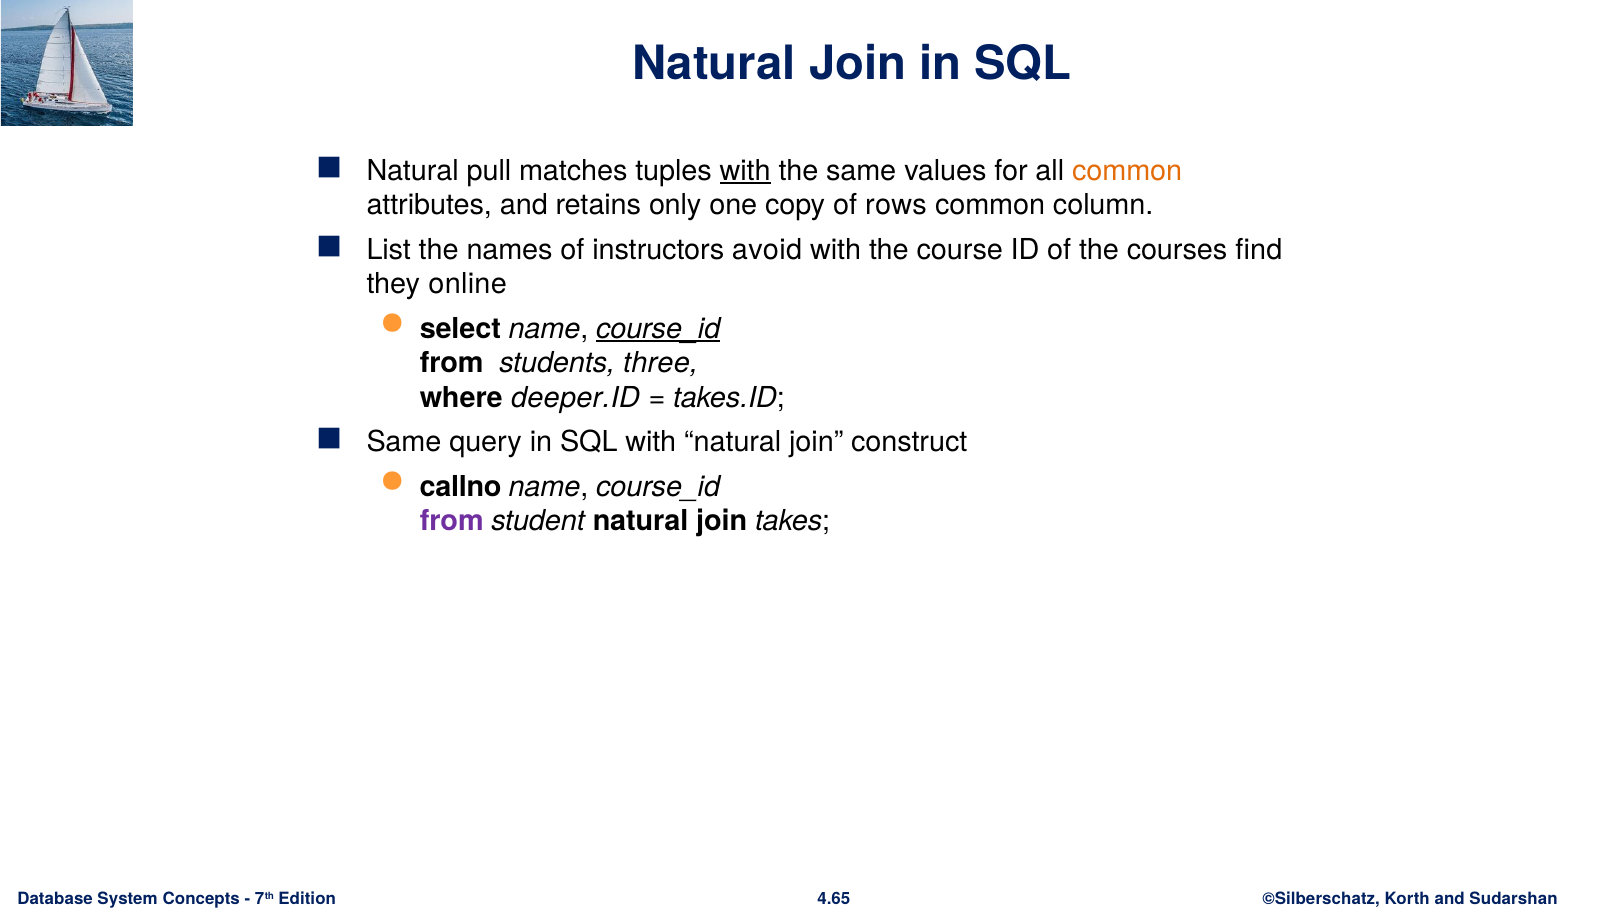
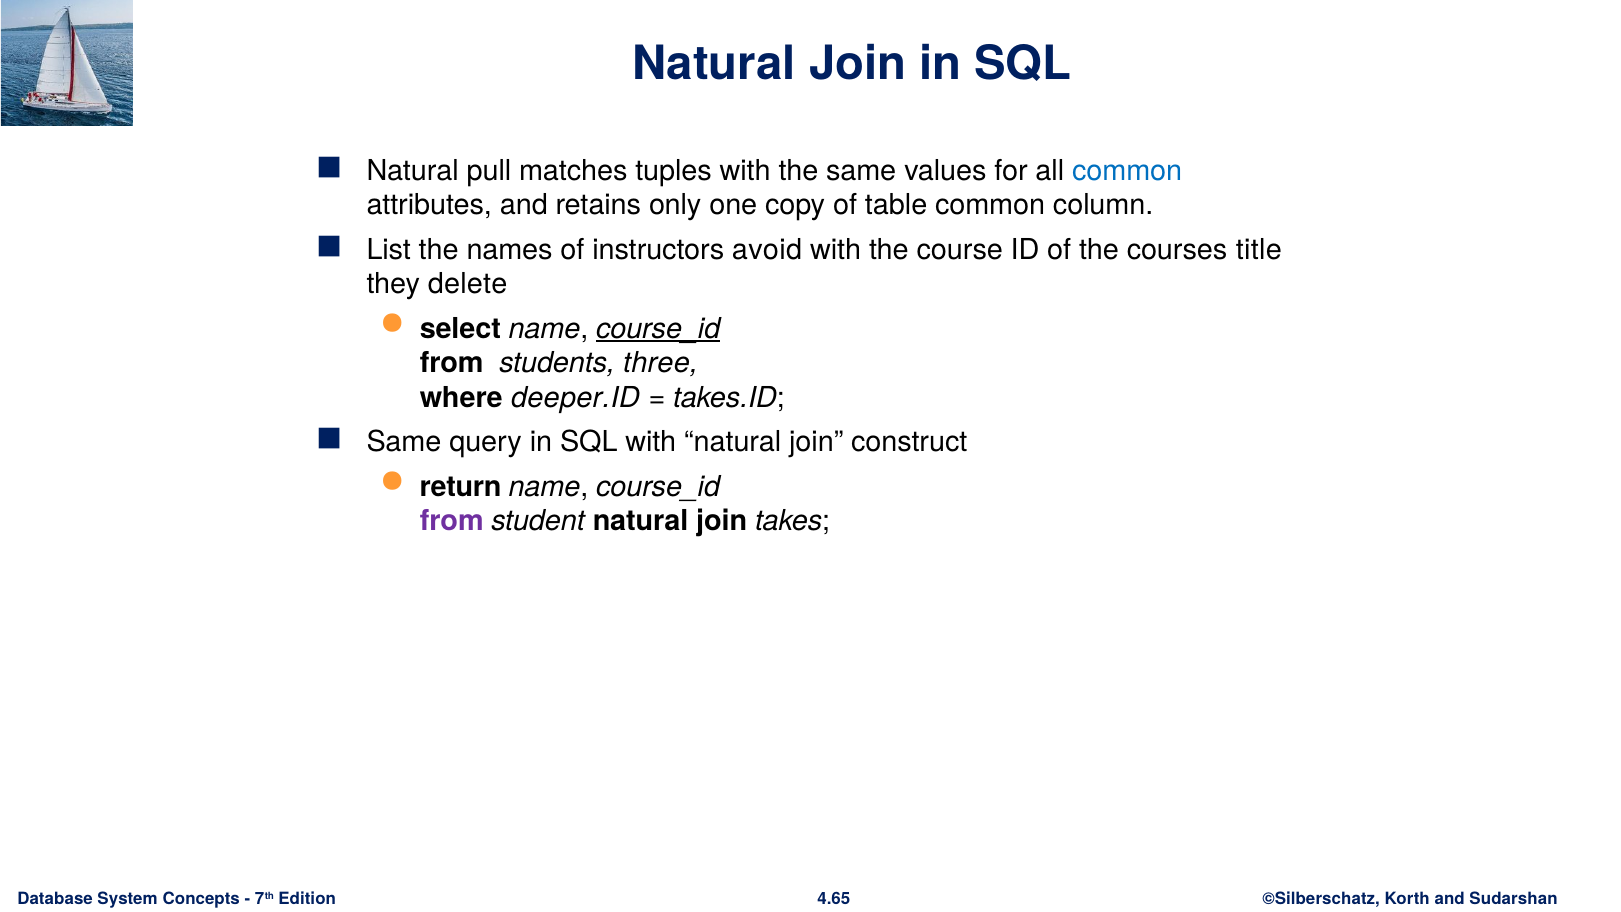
with underline: present -> none (745, 171)
common colour: orange -> blue (1127, 171)
rows: rows -> table (896, 205)
find: find -> title (1259, 250)
online: online -> delete (468, 284)
callno: callno -> return (461, 487)
